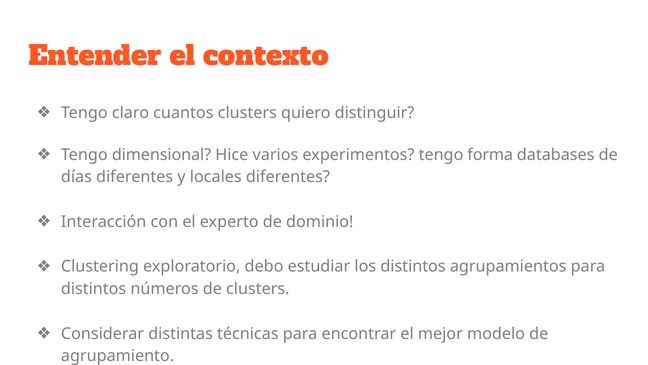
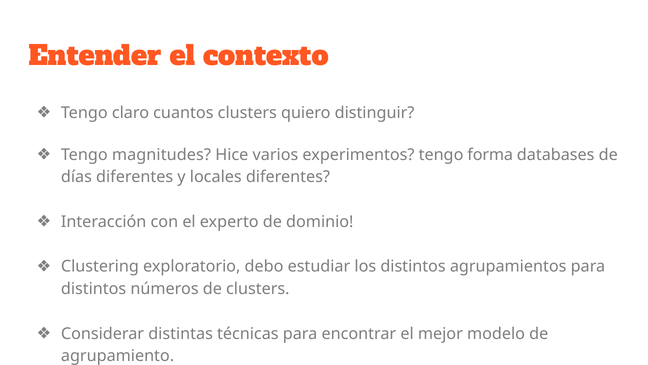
dimensional: dimensional -> magnitudes (161, 154)
